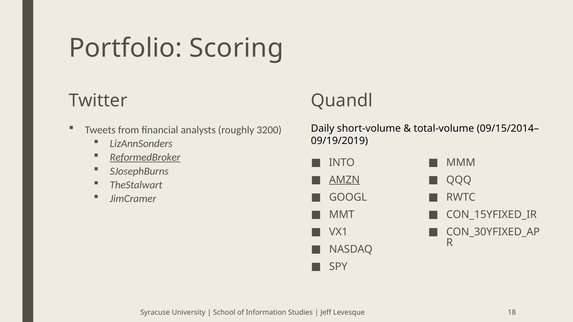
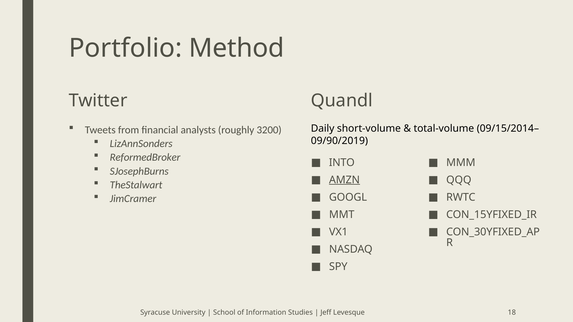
Scoring: Scoring -> Method (237, 48)
09/19/2019: 09/19/2019 -> 09/90/2019 (339, 141)
ReformedBroker underline: present -> none (145, 158)
